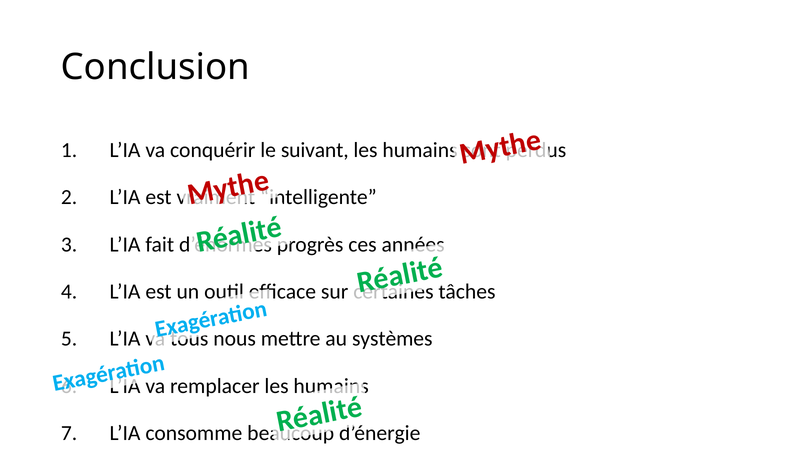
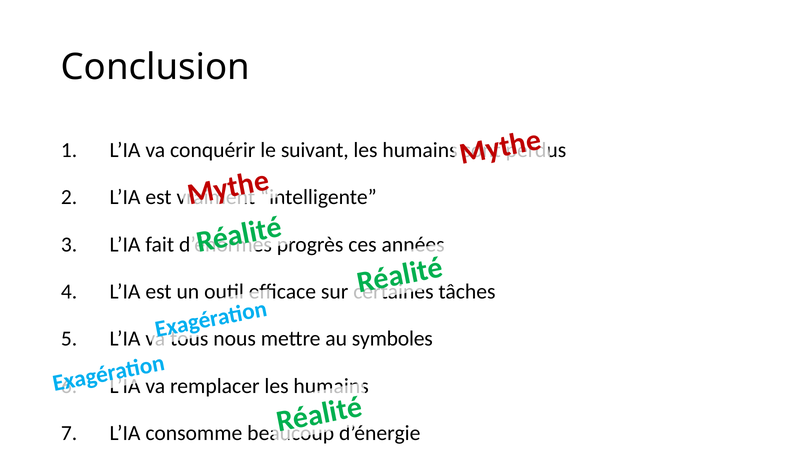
systèmes: systèmes -> symboles (392, 339)
